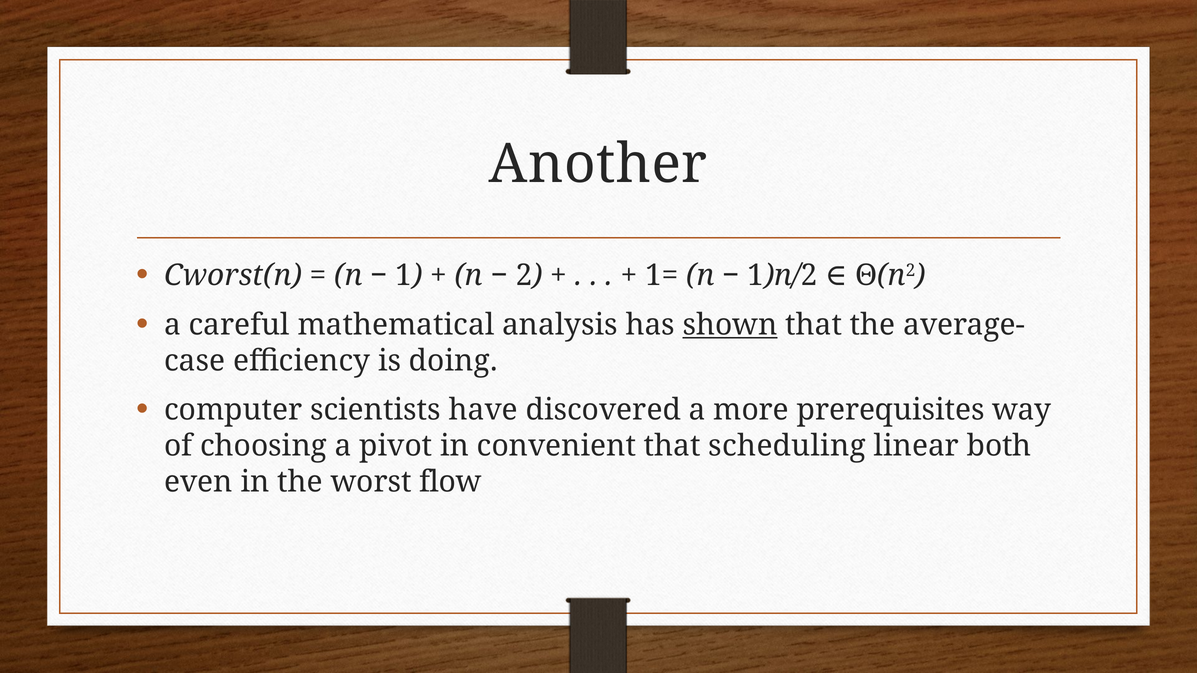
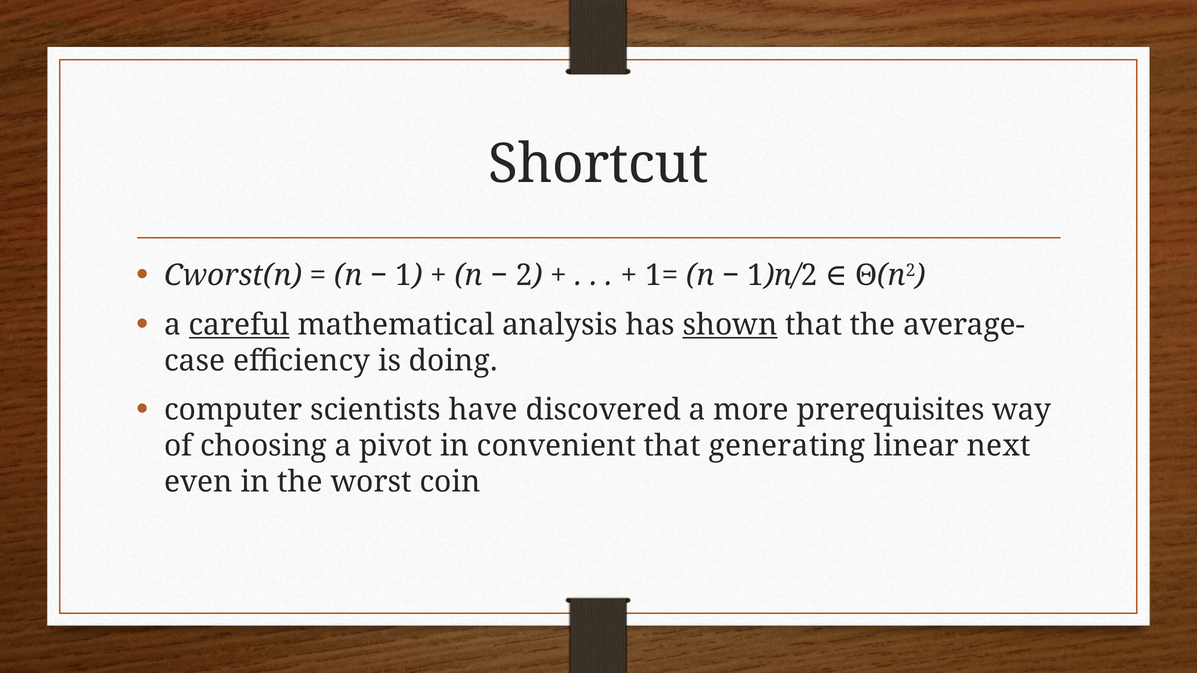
Another: Another -> Shortcut (599, 164)
careful underline: none -> present (239, 325)
scheduling: scheduling -> generating (787, 446)
both: both -> next (999, 446)
flow: flow -> coin (450, 482)
